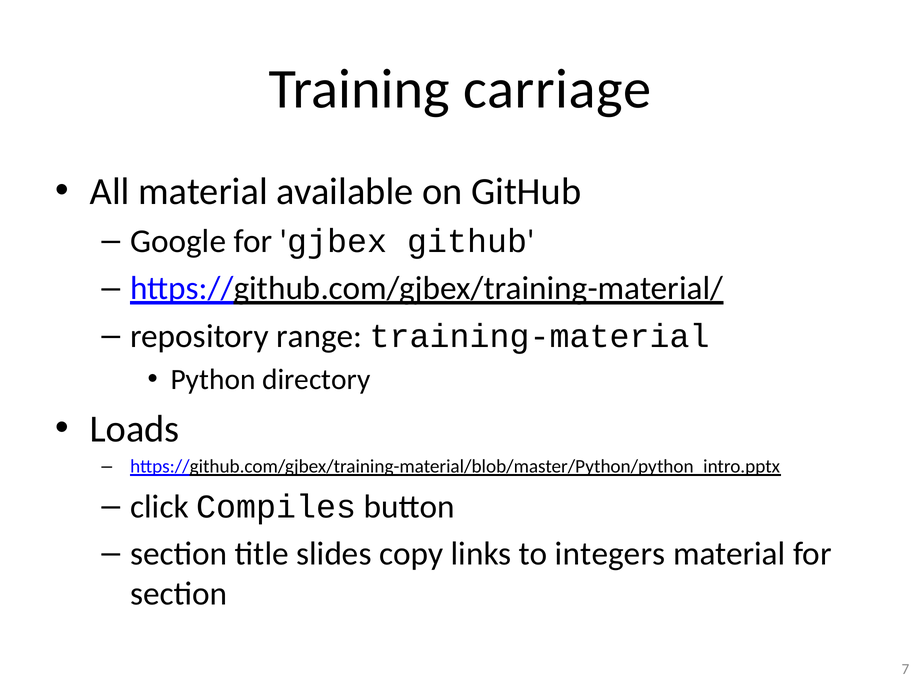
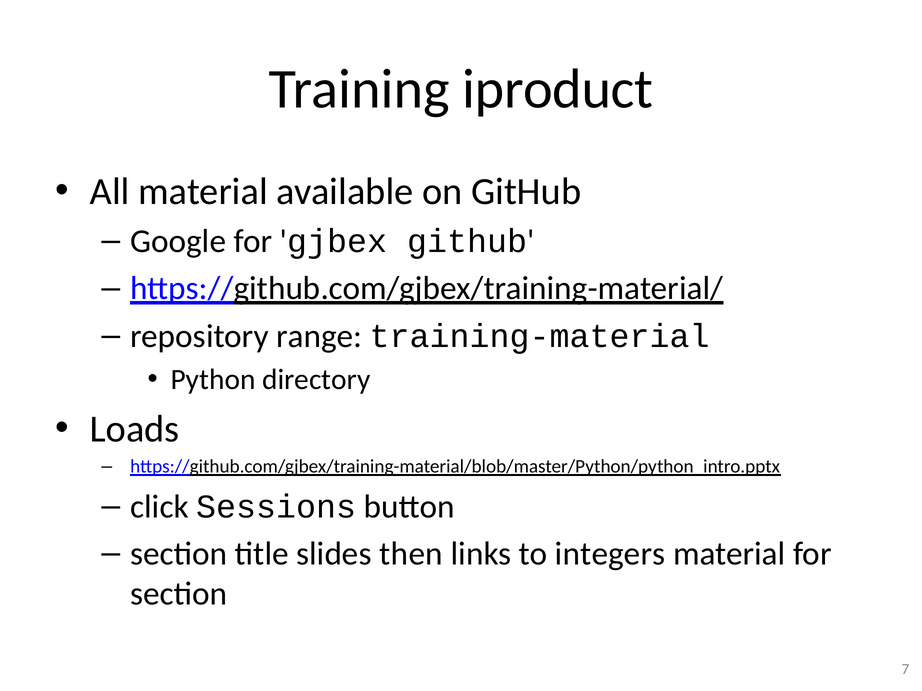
carriage: carriage -> iproduct (558, 89)
Compiles: Compiles -> Sessions (276, 507)
copy: copy -> then (411, 554)
